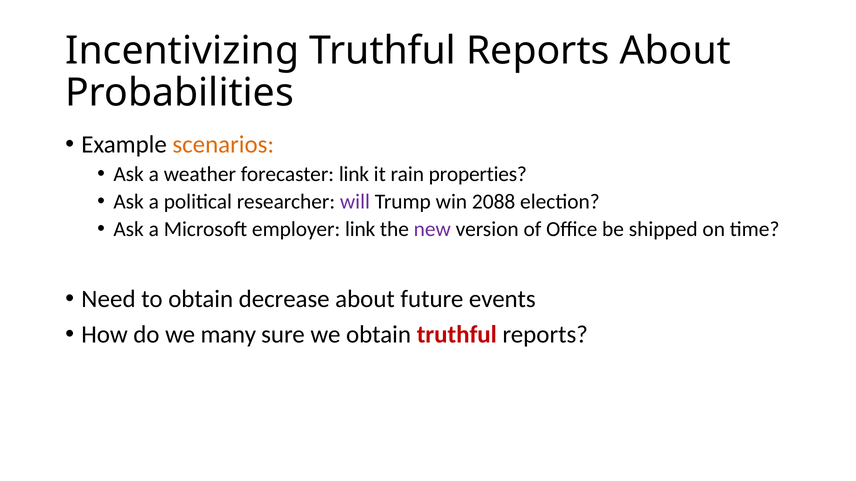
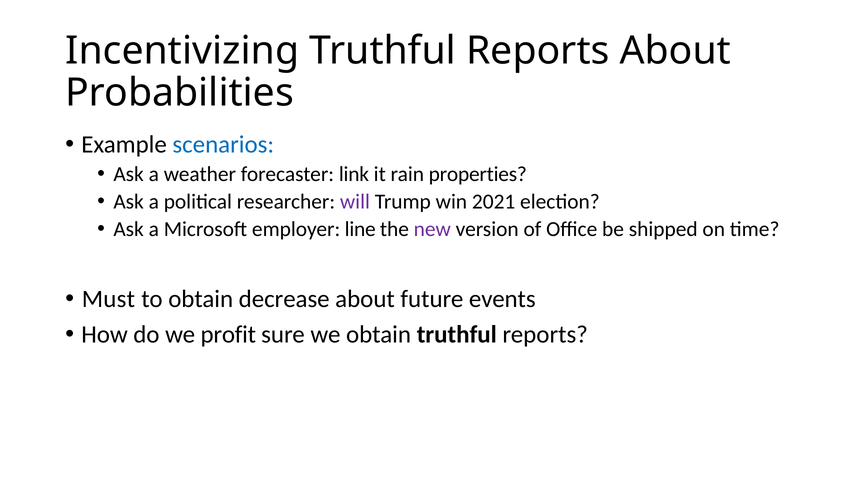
scenarios colour: orange -> blue (223, 145)
2088: 2088 -> 2021 (494, 202)
employer link: link -> line (360, 229)
Need: Need -> Must (108, 299)
many: many -> profit (228, 335)
truthful colour: red -> black (457, 335)
